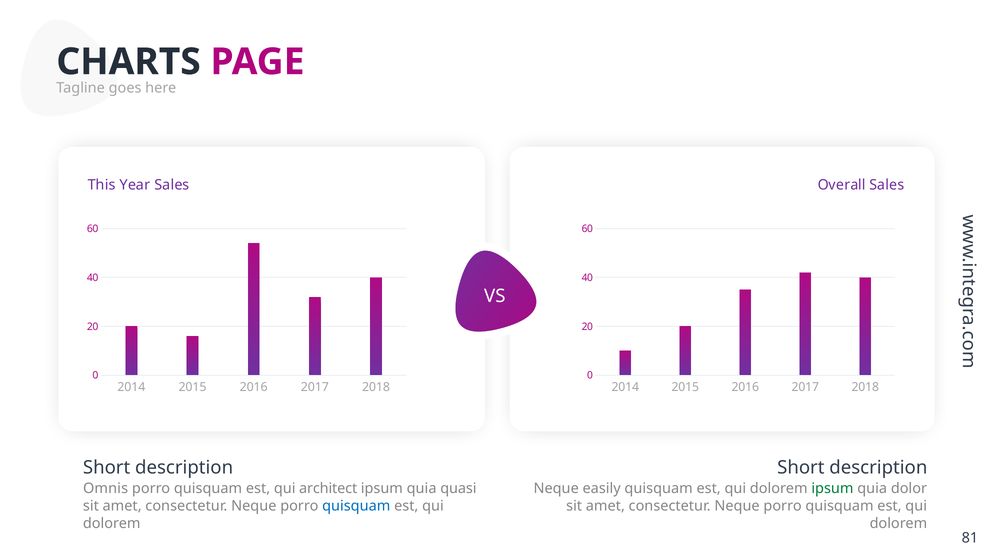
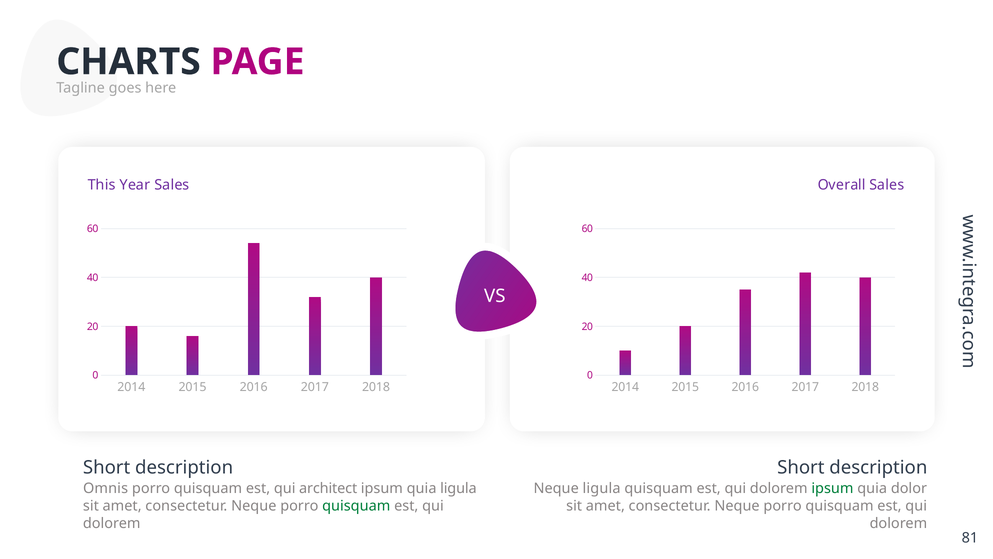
quia quasi: quasi -> ligula (458, 488)
Neque easily: easily -> ligula (602, 488)
quisquam colour: blue -> green (356, 506)
